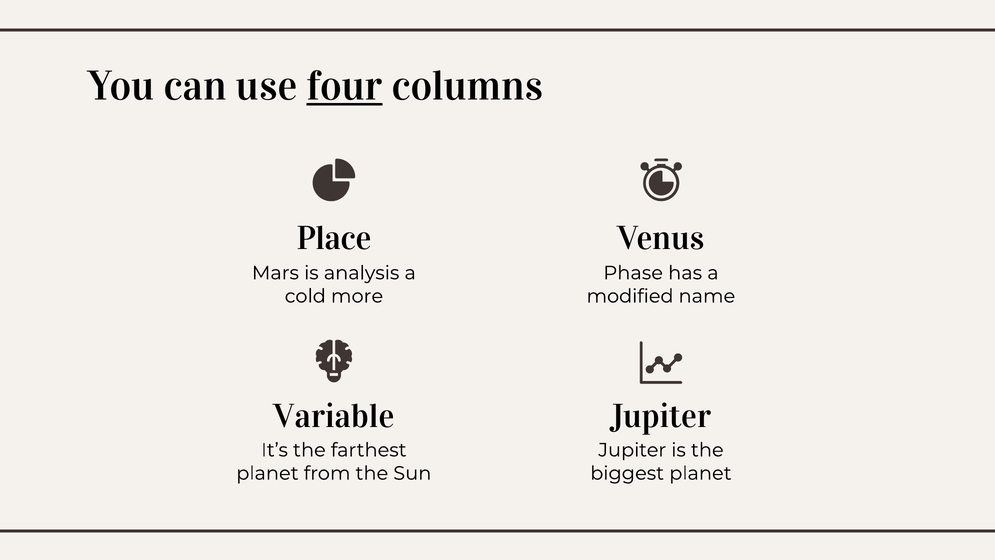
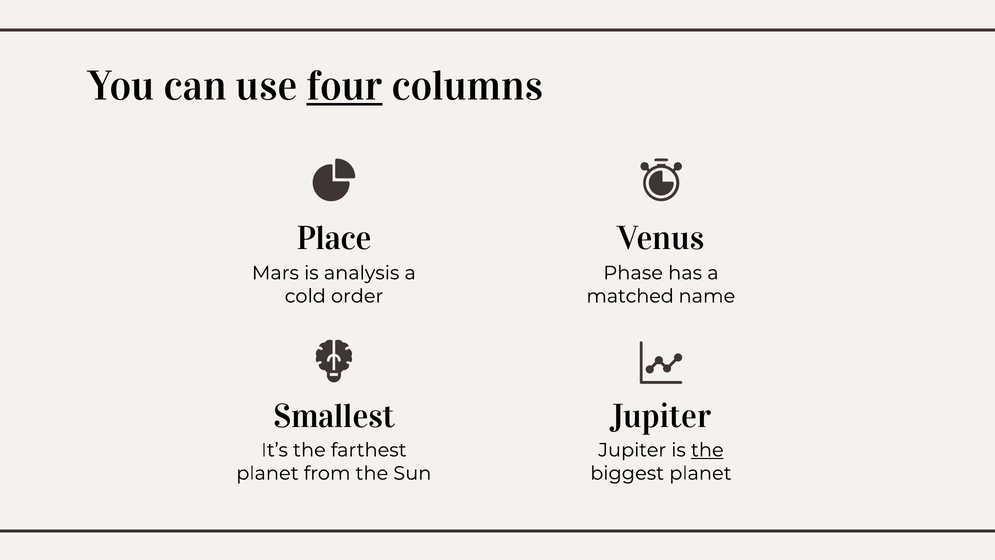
more: more -> order (357, 296)
modified: modified -> matched (630, 296)
Variable: Variable -> Smallest (334, 416)
the underline: none -> present (707, 450)
